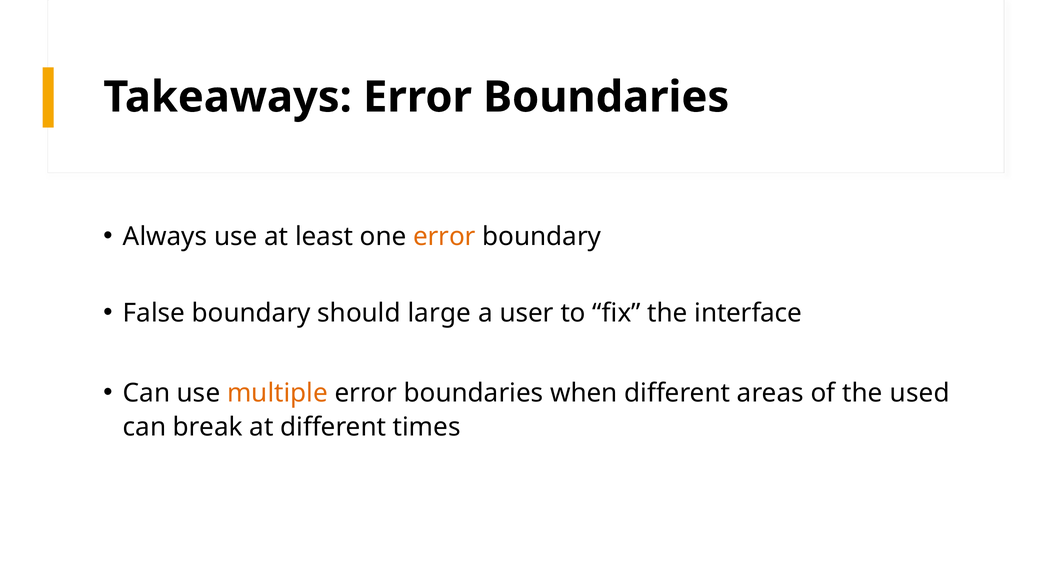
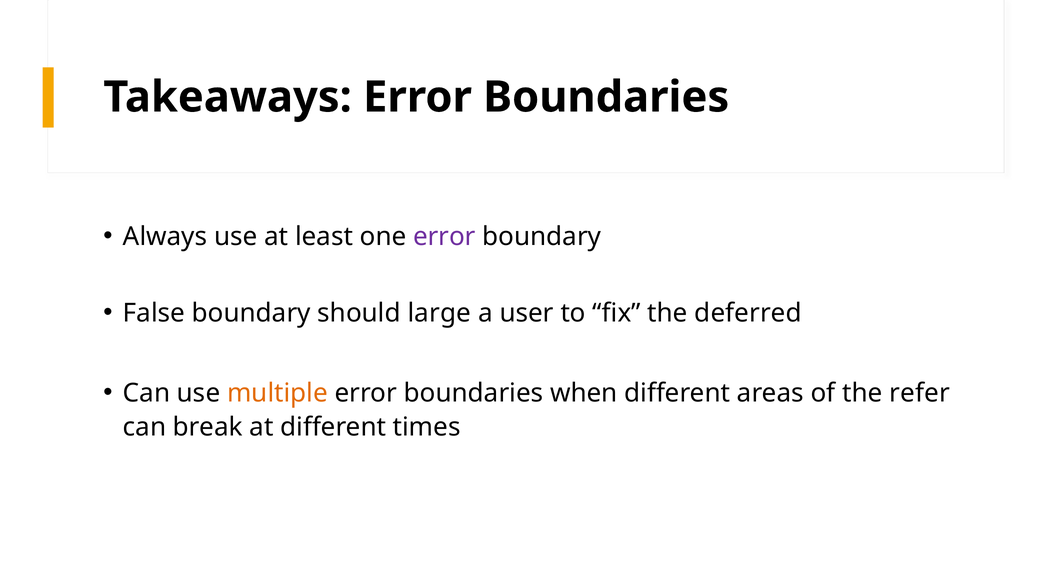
error colour: orange -> purple (444, 237)
interface: interface -> deferred (748, 313)
used: used -> refer (920, 393)
